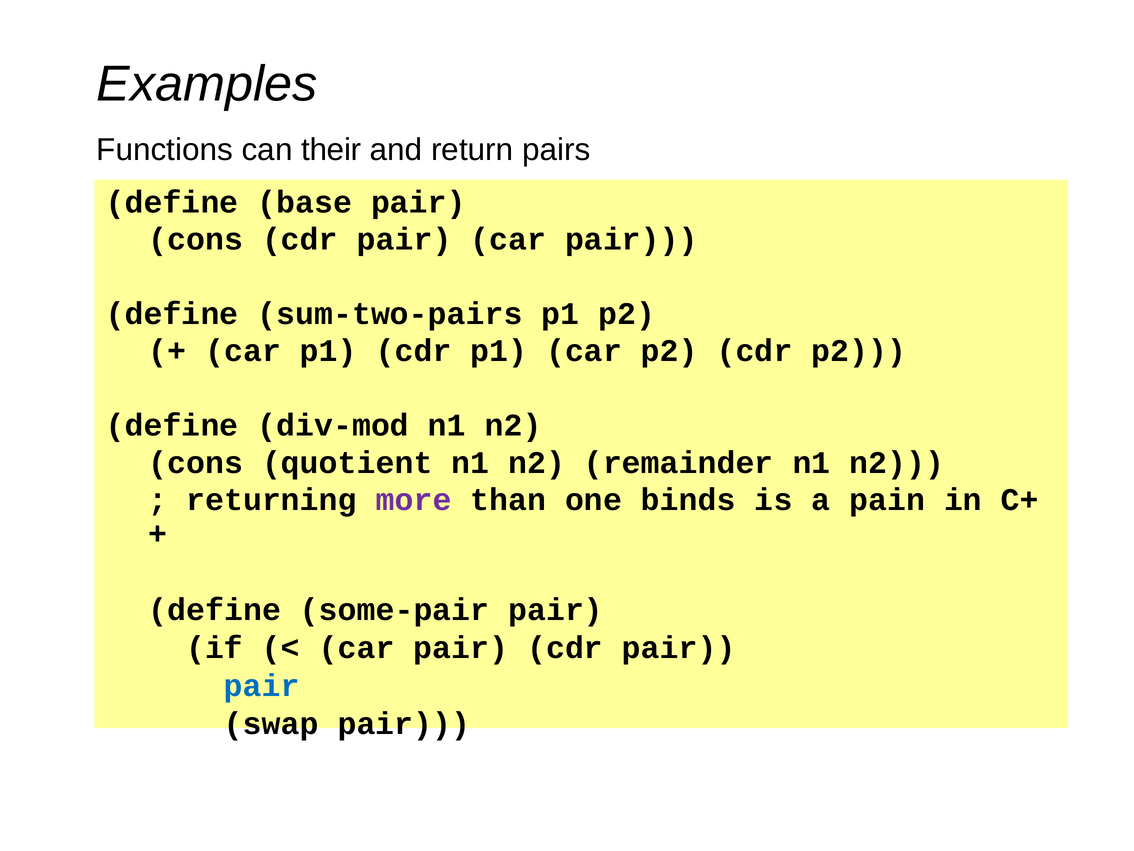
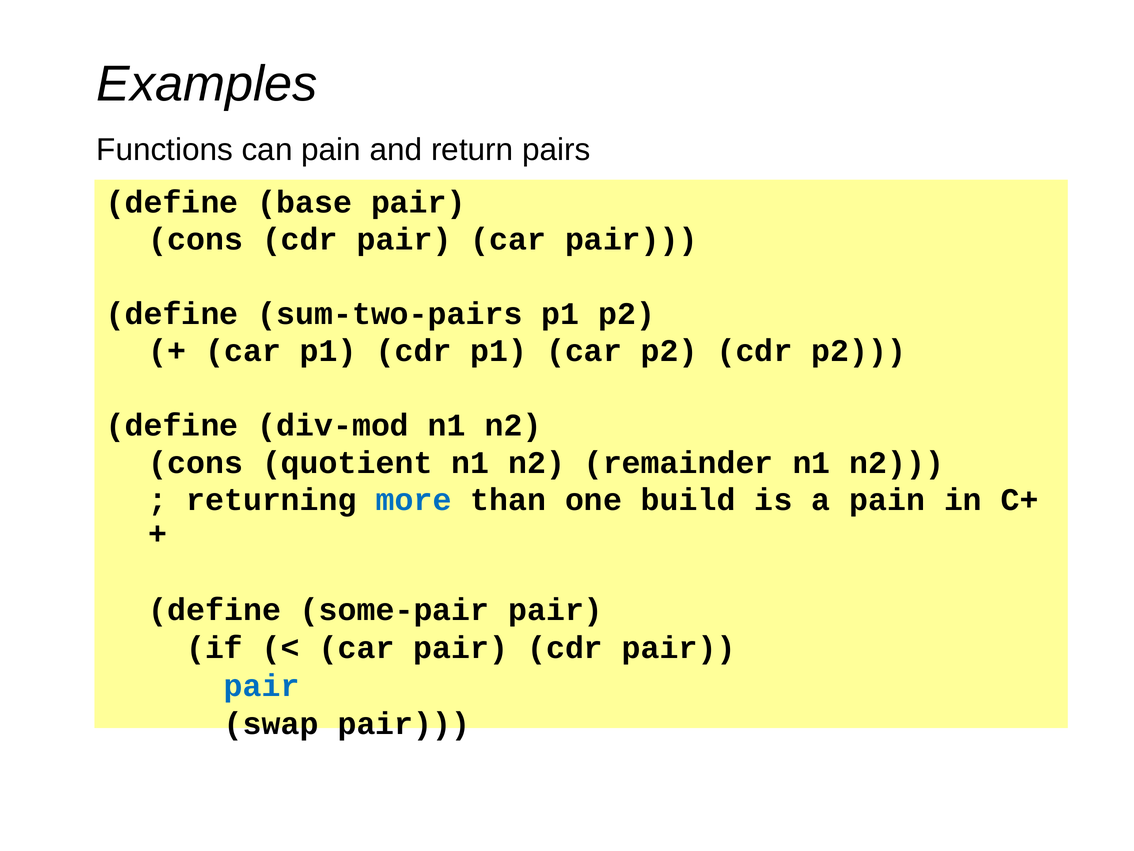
can their: their -> pain (331, 150)
more colour: purple -> blue (414, 500)
binds: binds -> build (688, 500)
